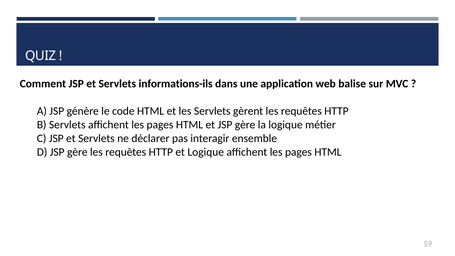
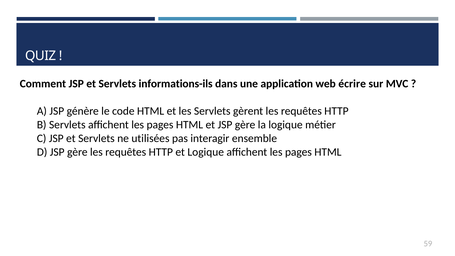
balise: balise -> écrire (352, 84)
déclarer: déclarer -> utilisées (150, 138)
